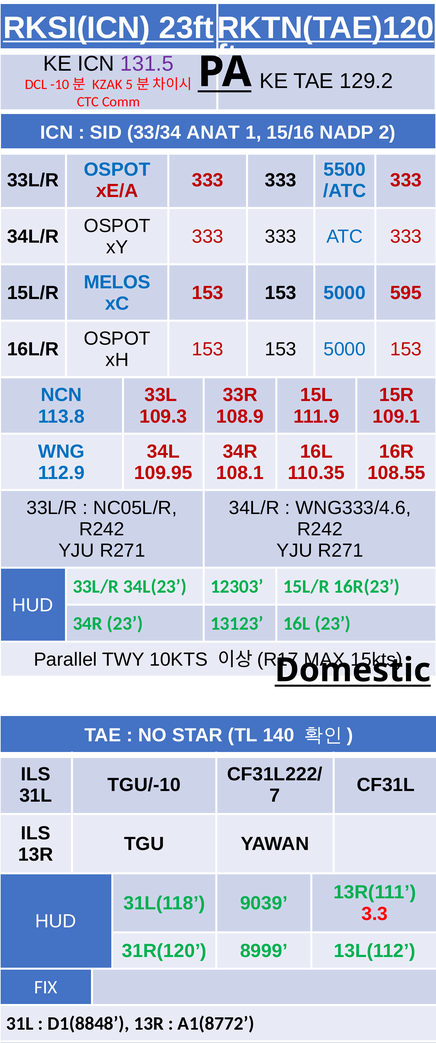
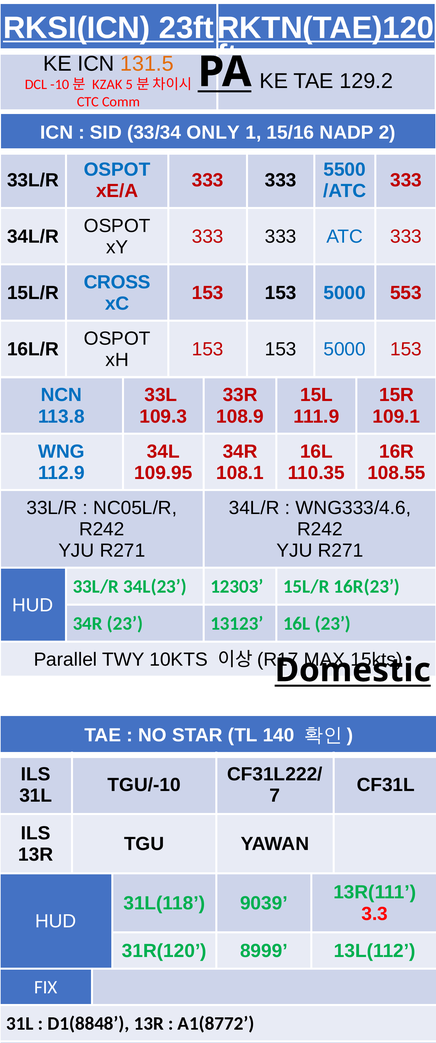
131.5 colour: purple -> orange (147, 64)
ANAT: ANAT -> ONLY (213, 133)
MELOS: MELOS -> CROSS (117, 282)
595: 595 -> 553 (406, 293)
